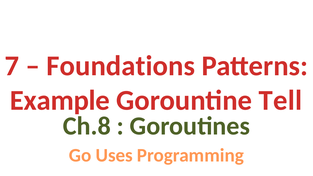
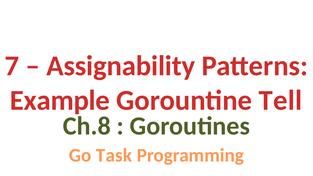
Foundations: Foundations -> Assignability (121, 66)
Uses: Uses -> Task (114, 155)
